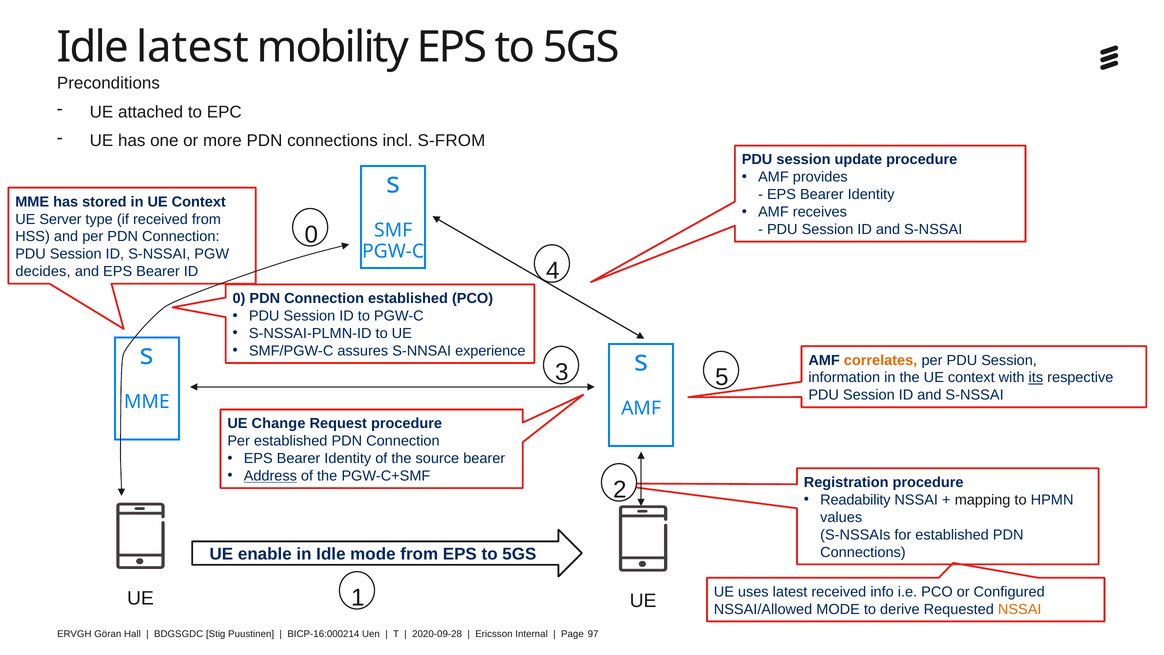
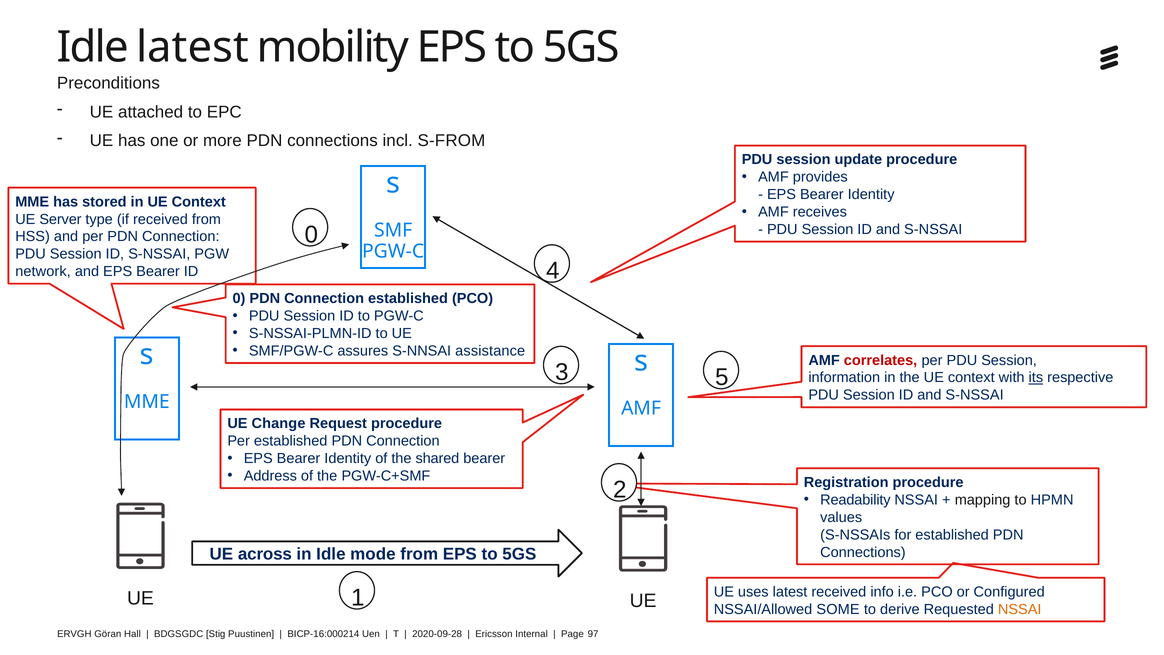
decides: decides -> network (43, 272)
experience: experience -> assistance (490, 351)
correlates colour: orange -> red (881, 360)
source: source -> shared (437, 458)
Address underline: present -> none (270, 476)
enable: enable -> across (265, 554)
NSSAI/Allowed MODE: MODE -> SOME (838, 609)
